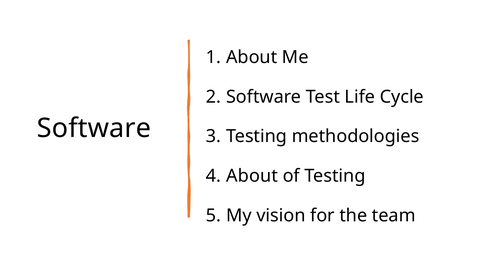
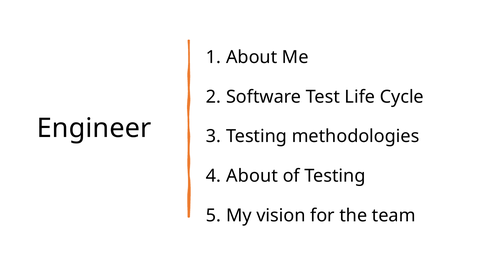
Software: Software -> Engineer (94, 129)
